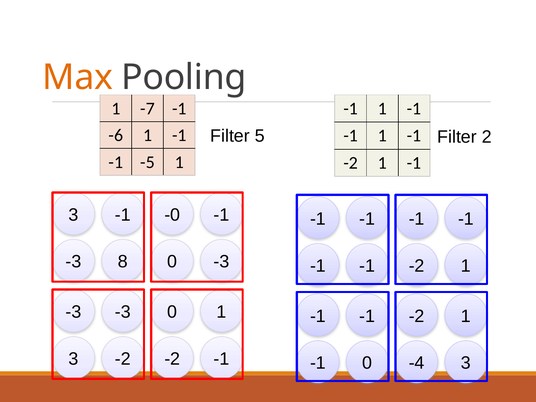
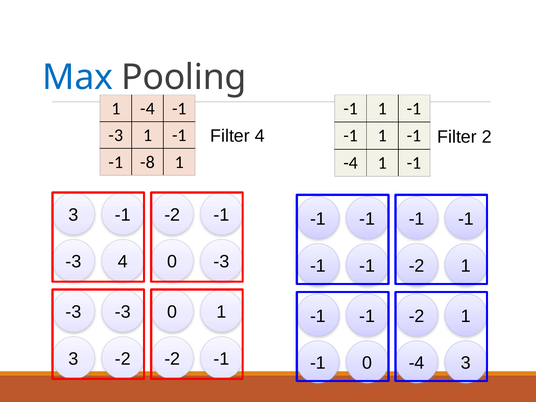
Max colour: orange -> blue (78, 77)
1 -7: -7 -> -4 (148, 109)
Filter 5: 5 -> 4 (260, 136)
-6: -6 -> -3 (116, 135)
-5: -5 -> -8 (148, 162)
-2: -2 -> -4 (351, 163)
3 -1 -0: -0 -> -2 (172, 215)
-3 8: 8 -> 4 (123, 262)
